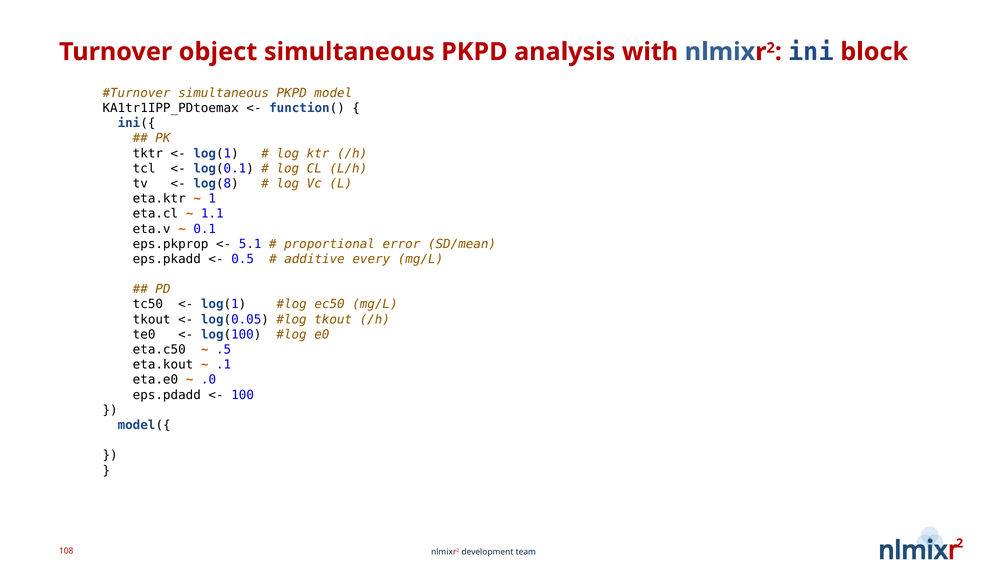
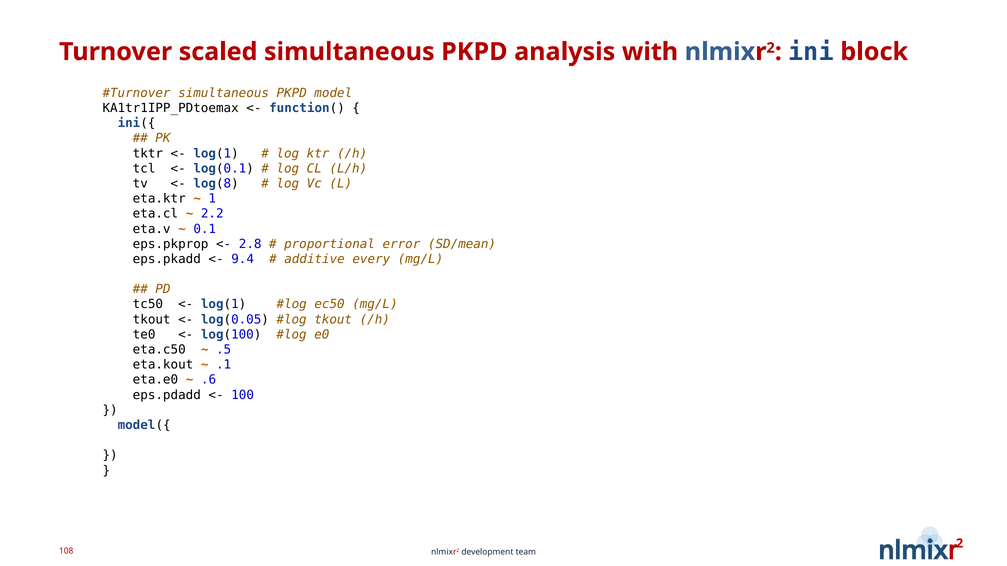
object: object -> scaled (218, 52)
1.1: 1.1 -> 2.2 (212, 214)
5.1: 5.1 -> 2.8 (250, 244)
0.5: 0.5 -> 9.4 (243, 259)
.0: .0 -> .6 (209, 380)
